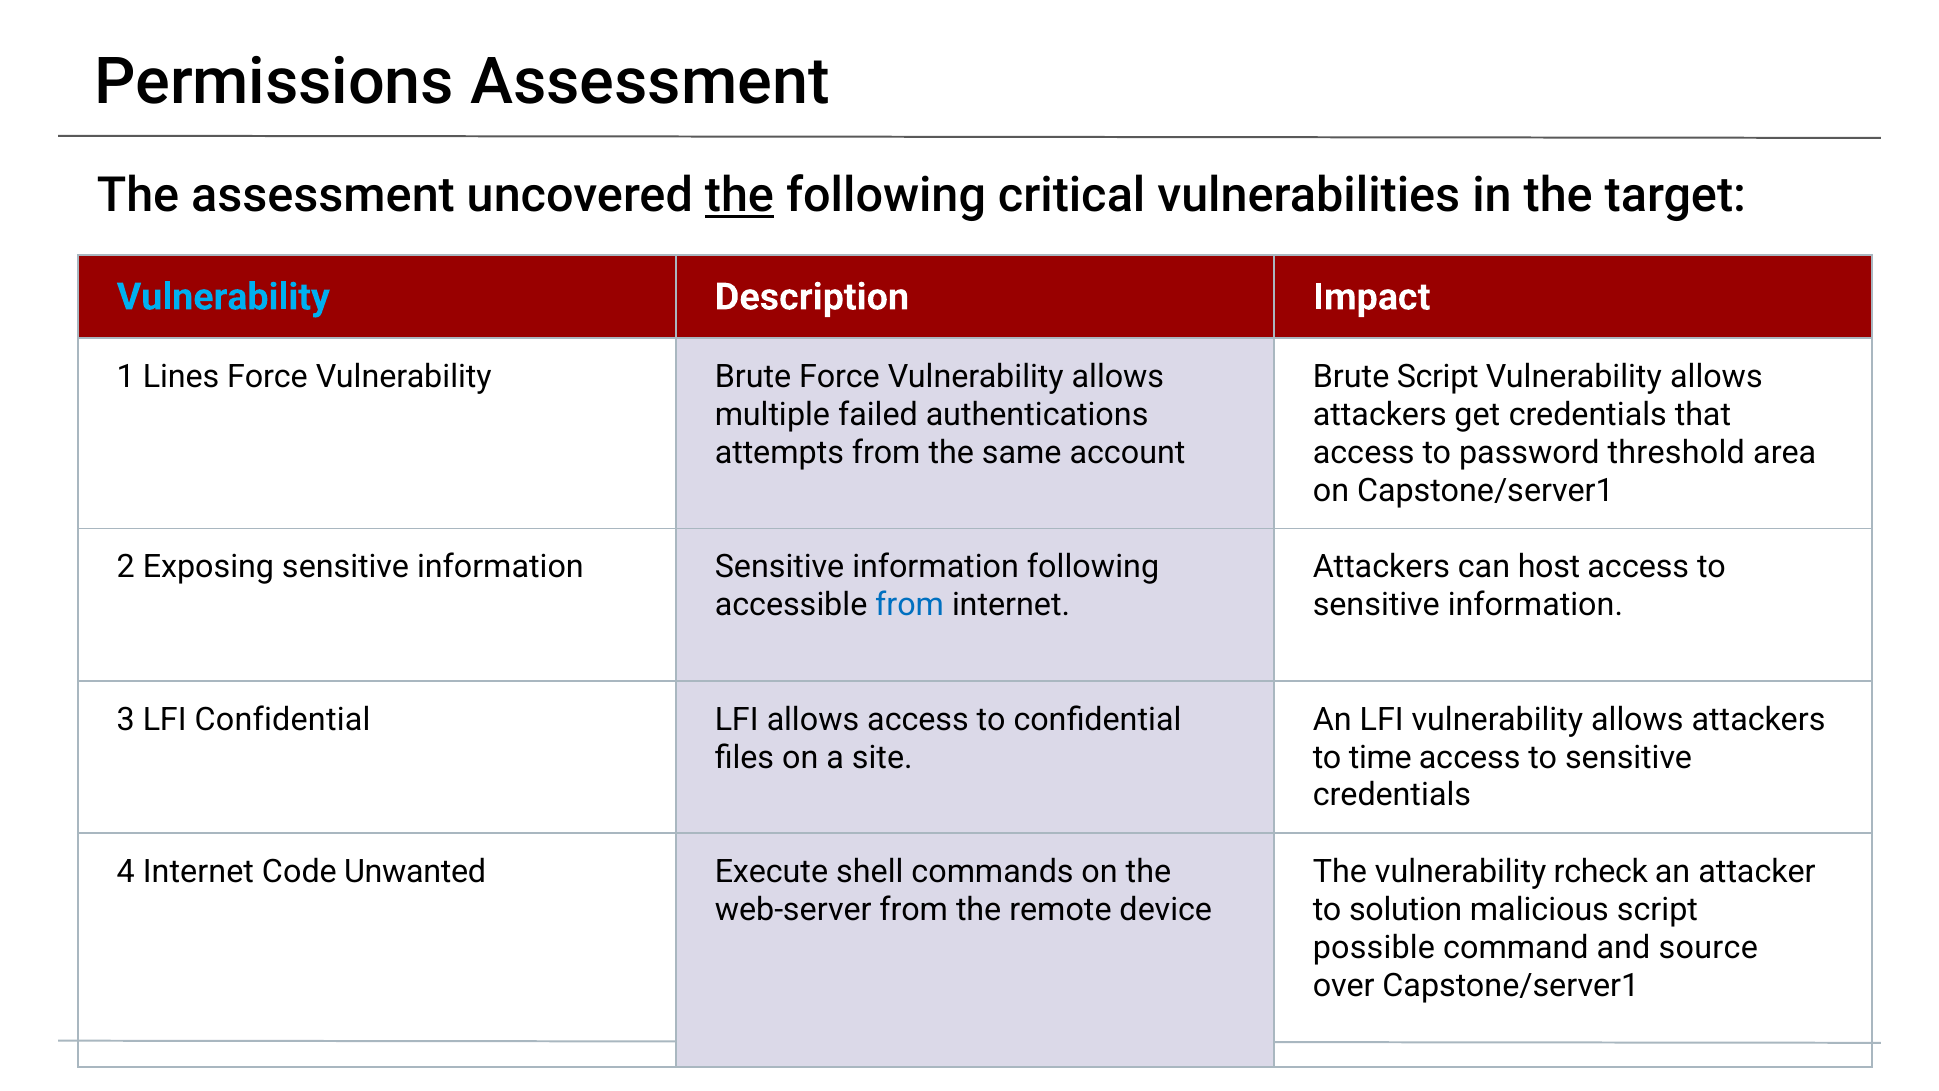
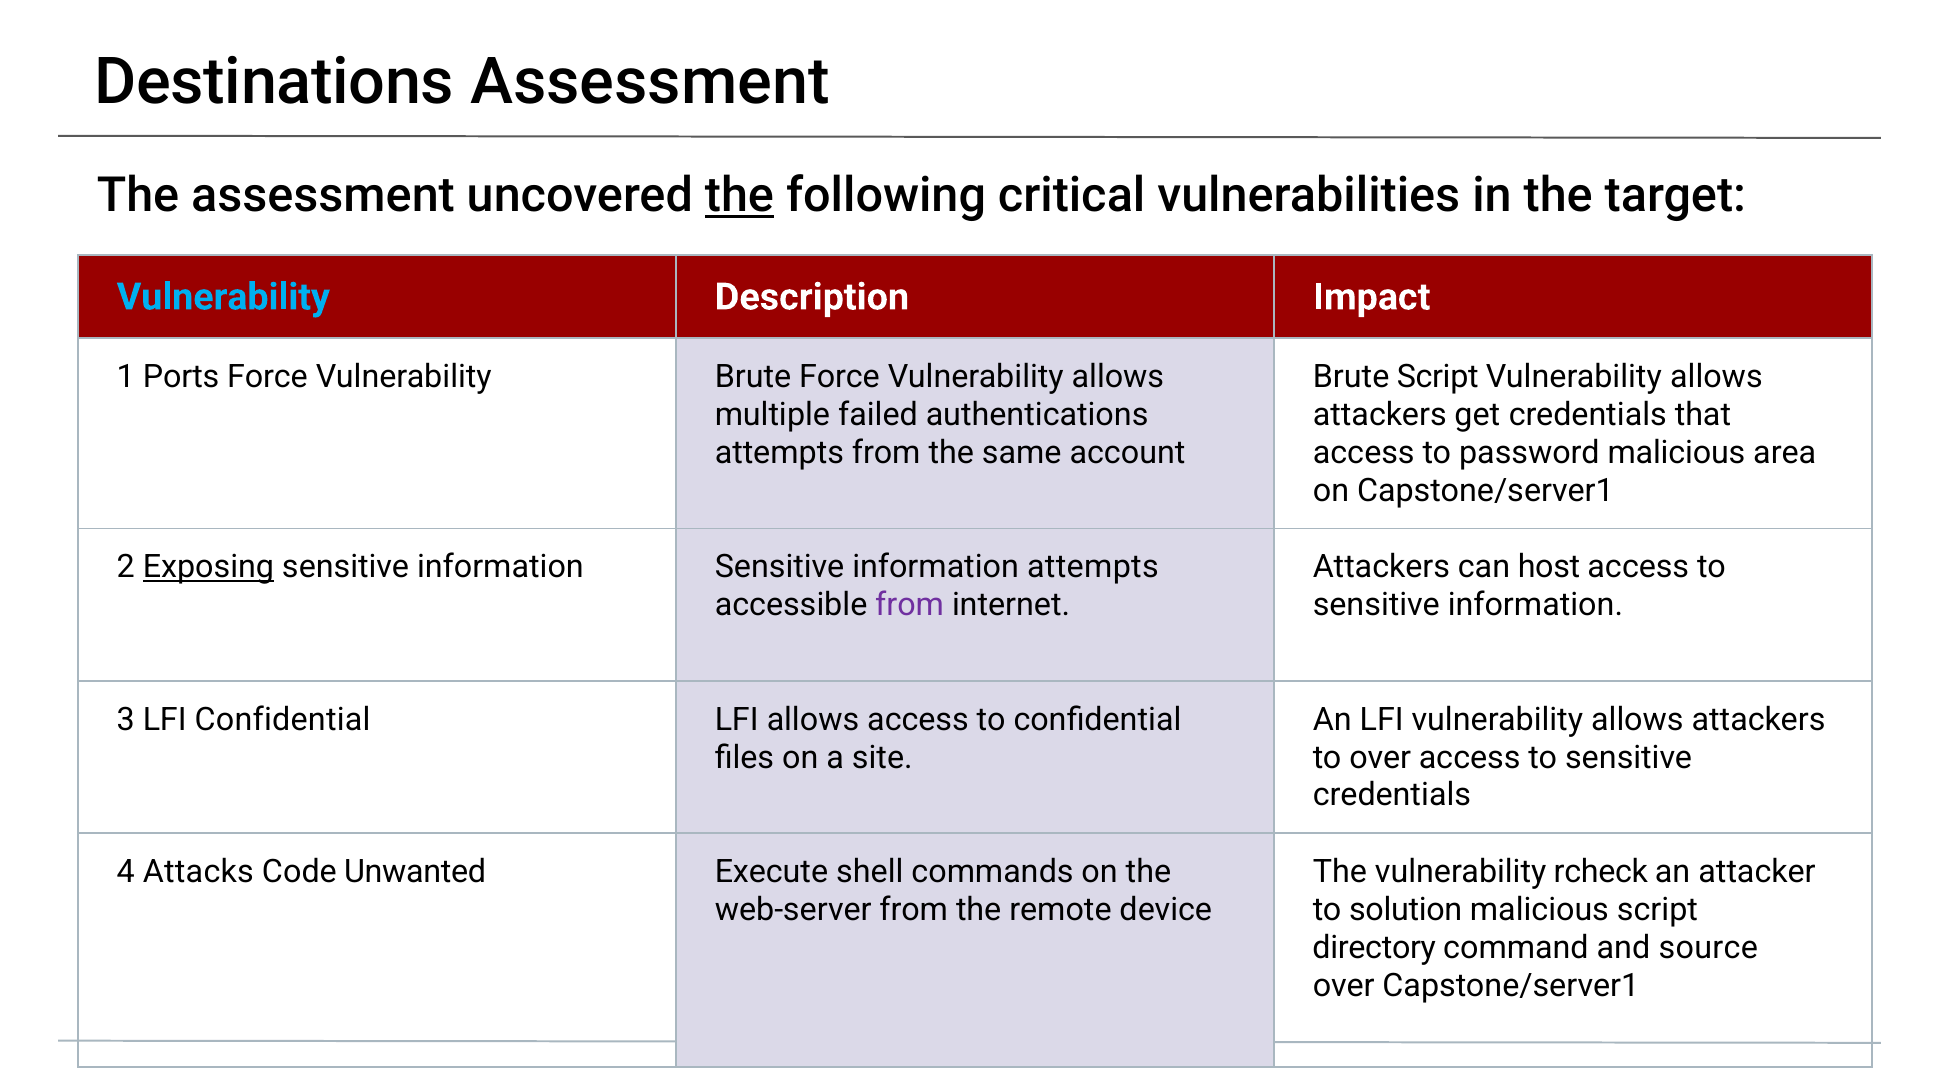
Permissions: Permissions -> Destinations (274, 82)
Lines: Lines -> Ports (181, 377)
password threshold: threshold -> malicious (1676, 453)
Exposing underline: none -> present (208, 567)
information following: following -> attempts (1093, 567)
from colour: blue -> purple (910, 605)
to time: time -> over (1380, 757)
4 Internet: Internet -> Attacks (198, 872)
possible: possible -> directory (1374, 947)
